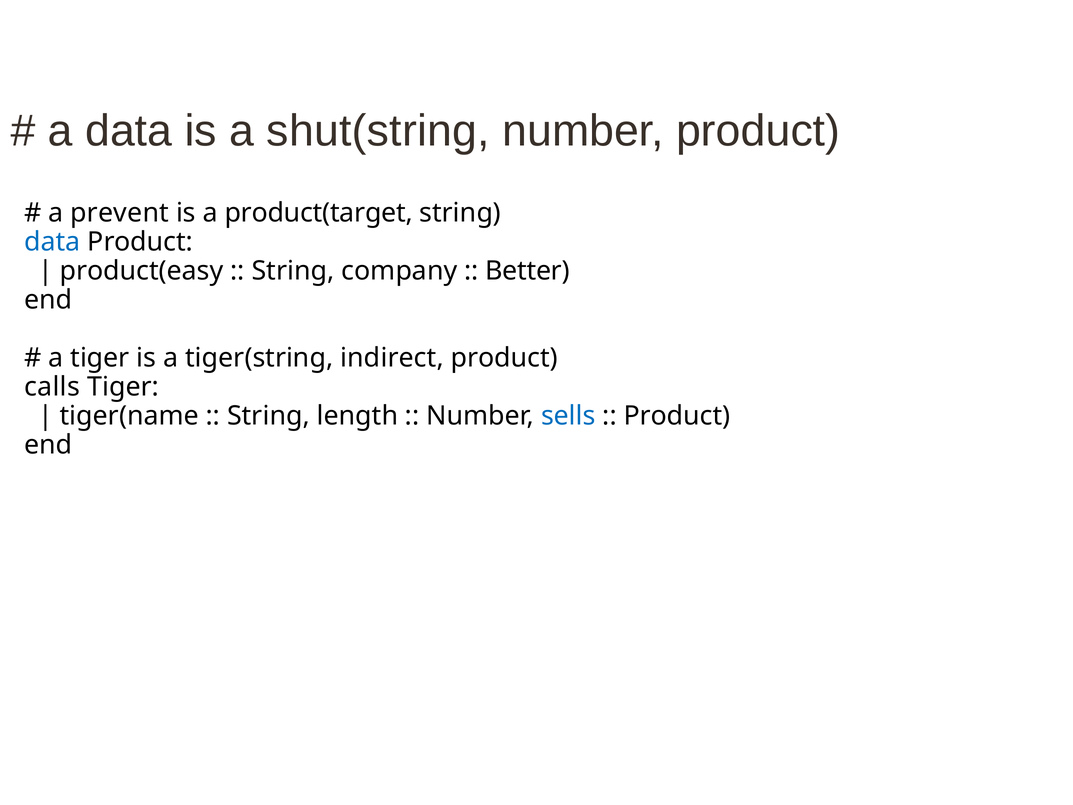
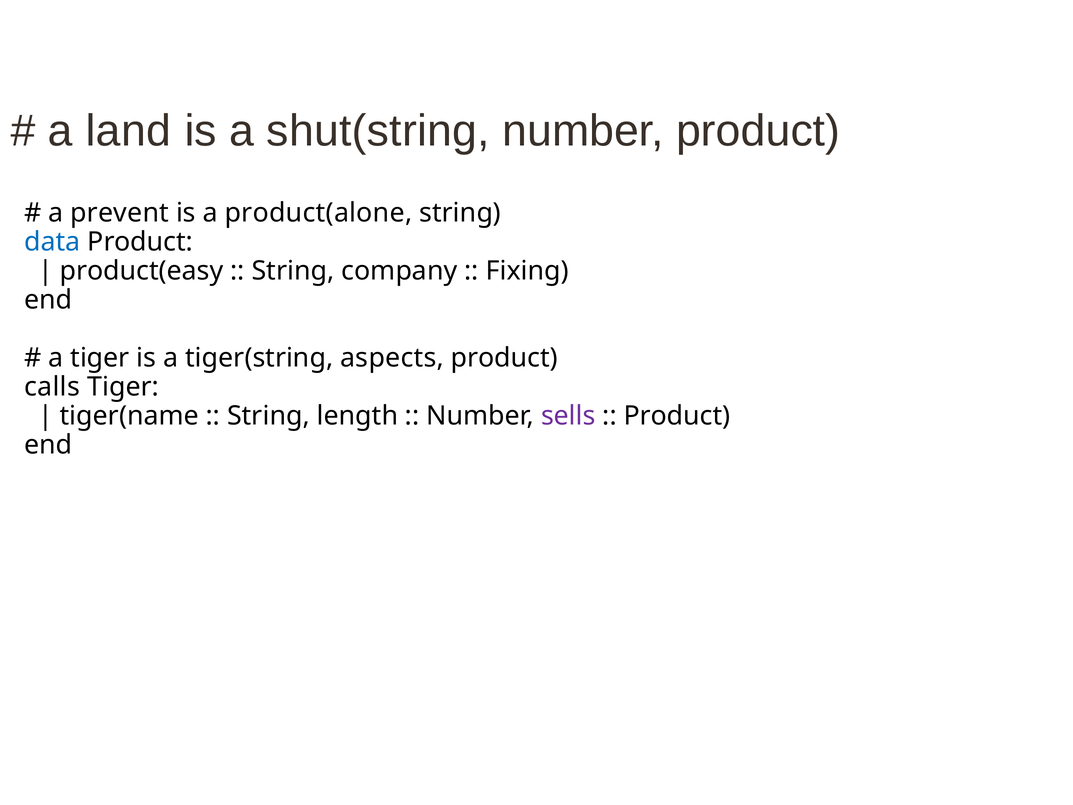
a data: data -> land (128, 131)
product(target: product(target -> product(alone (318, 213)
Better: Better -> Fixing (527, 271)
indirect: indirect -> aspects (392, 358)
sells colour: blue -> purple (568, 416)
